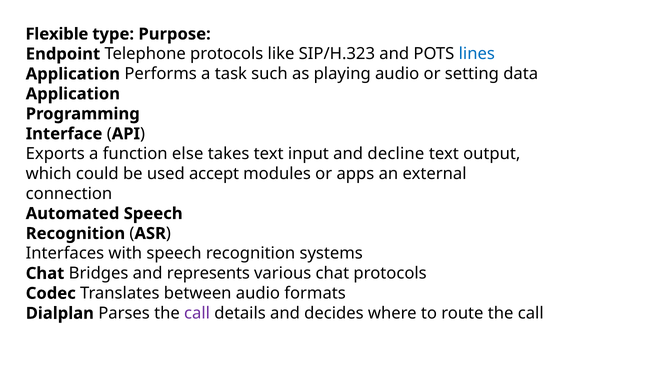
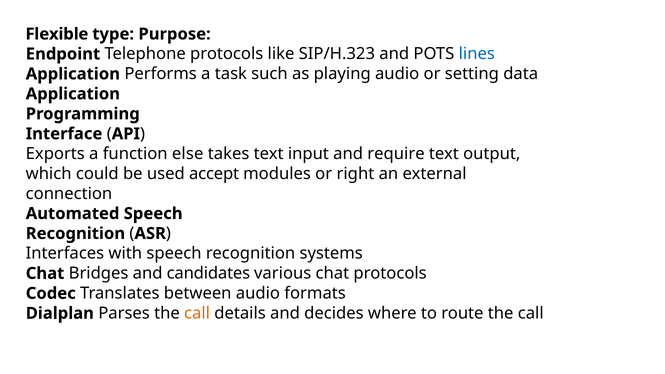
decline: decline -> require (396, 154)
apps: apps -> right (355, 174)
represents: represents -> candidates (208, 273)
call colour: purple -> orange (197, 313)
